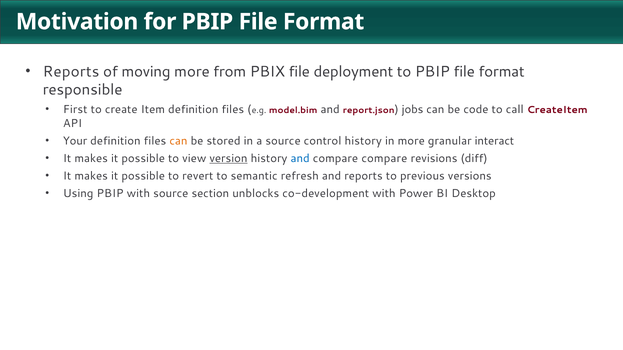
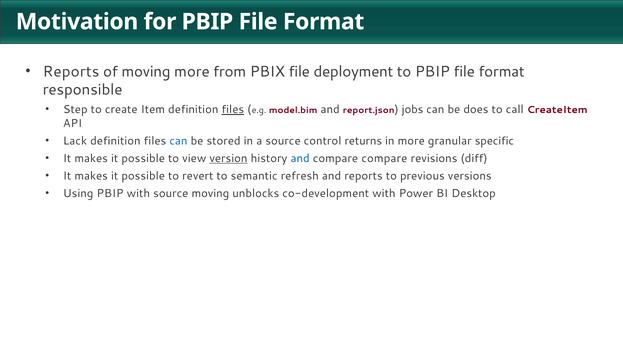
First: First -> Step (75, 110)
files underline: none -> present (233, 110)
code: code -> does (476, 110)
Your: Your -> Lack (75, 141)
can colour: orange -> blue (178, 141)
control history: history -> returns (363, 141)
interact: interact -> specific (494, 141)
source section: section -> moving (210, 194)
